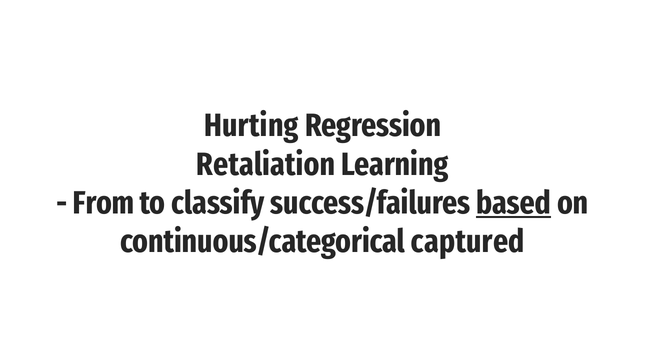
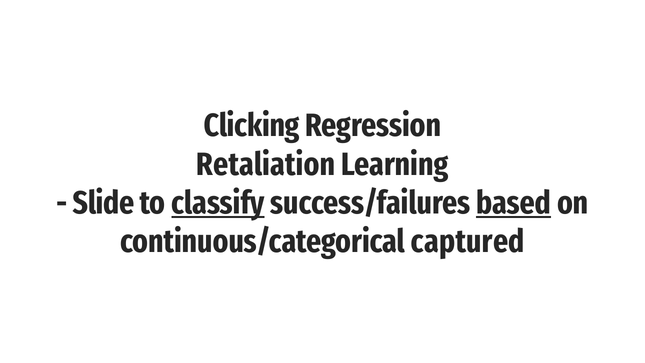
Hurting: Hurting -> Clicking (252, 126)
From: From -> Slide (104, 203)
classify underline: none -> present (218, 203)
